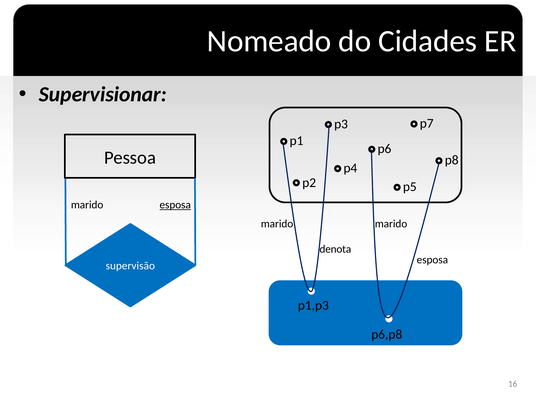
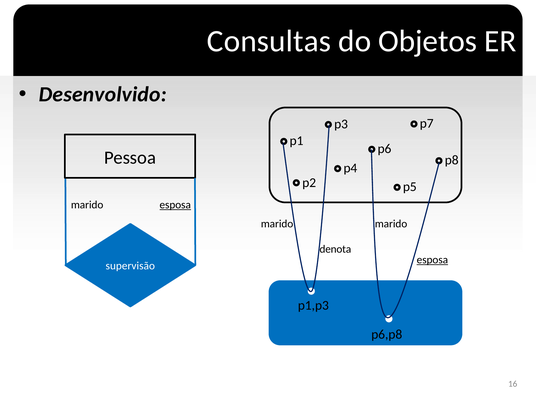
Nomeado: Nomeado -> Consultas (269, 41)
Cidades: Cidades -> Objetos (428, 41)
Supervisionar: Supervisionar -> Desenvolvido (103, 95)
esposa underline: none -> present (432, 260)
